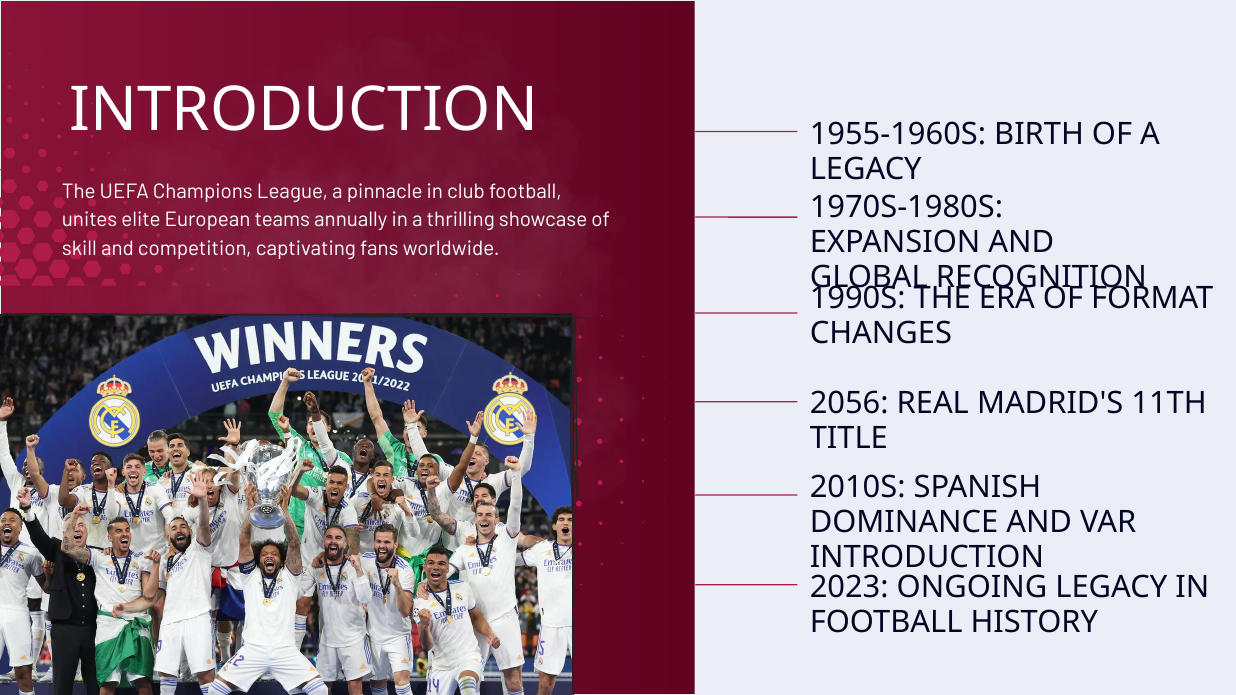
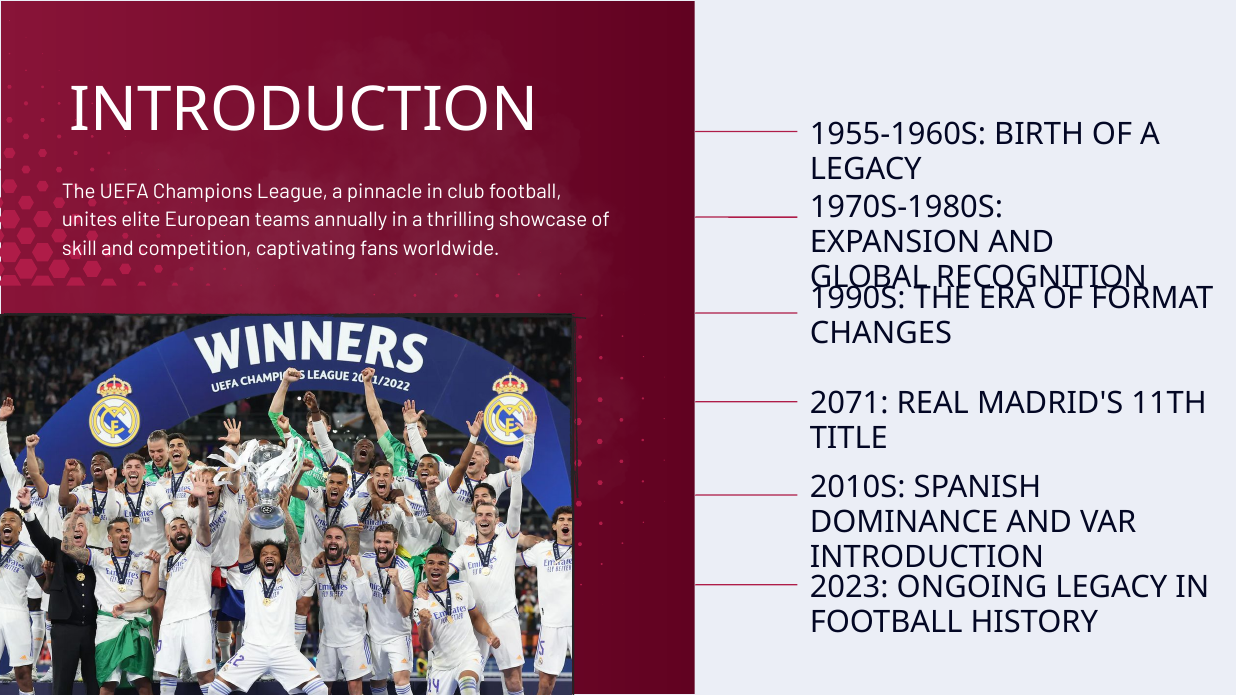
2056: 2056 -> 2071 (849, 403)
